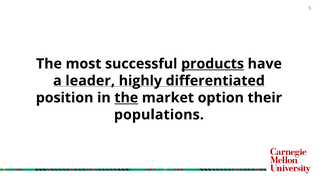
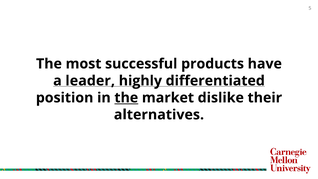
products underline: present -> none (213, 64)
option: option -> dislike (221, 98)
populations: populations -> alternatives (159, 115)
